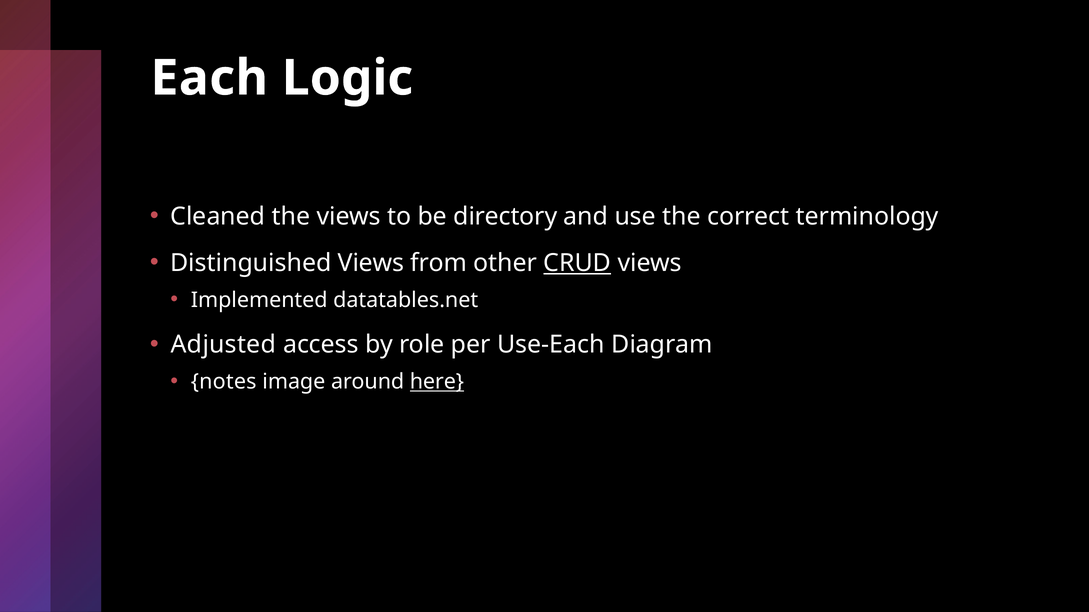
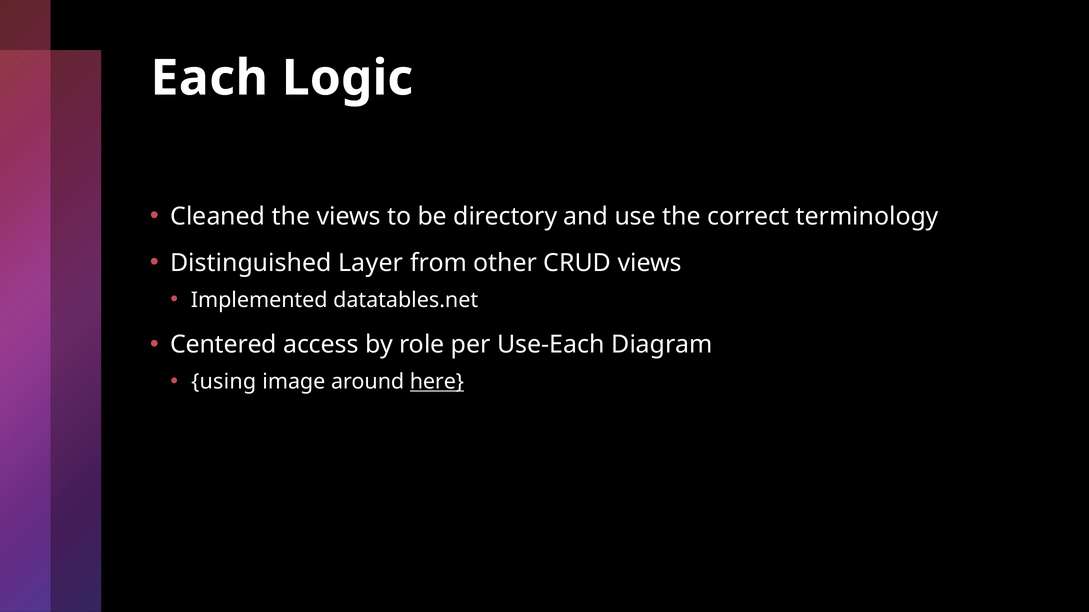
Distinguished Views: Views -> Layer (371, 263)
CRUD underline: present -> none (577, 263)
Adjusted: Adjusted -> Centered (224, 345)
notes: notes -> using (224, 382)
